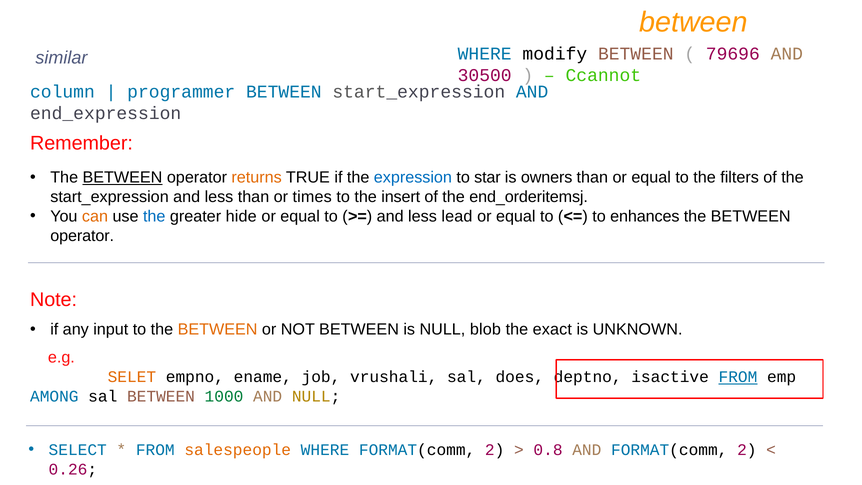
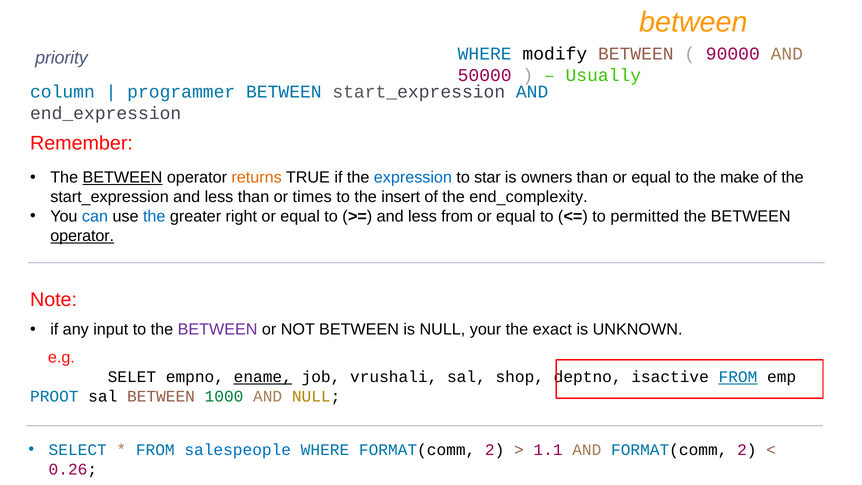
79696: 79696 -> 90000 (733, 54)
similar: similar -> priority (62, 58)
30500: 30500 -> 50000 (485, 75)
Ccannot: Ccannot -> Usually (603, 75)
filters: filters -> make (740, 178)
end_orderitemsj: end_orderitemsj -> end_complexity (529, 197)
can colour: orange -> blue (95, 216)
hide: hide -> right (241, 216)
less lead: lead -> from (457, 216)
enhances: enhances -> permitted (645, 216)
operator underline: none -> present (82, 236)
BETWEEN colour: orange -> purple (218, 329)
blob: blob -> your (486, 329)
SELET colour: orange -> black (132, 377)
ename underline: none -> present (263, 377)
does: does -> shop (520, 377)
AMONG: AMONG -> PROOT (54, 396)
salespeople colour: orange -> blue (238, 450)
0.8: 0.8 -> 1.1 (548, 450)
